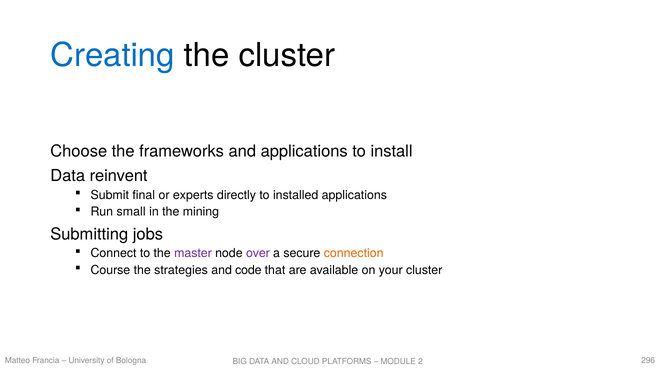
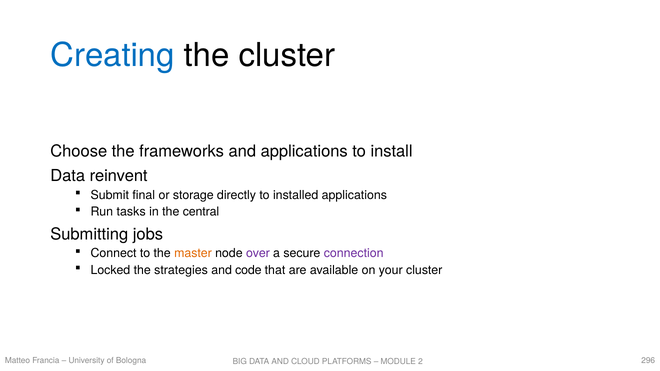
experts: experts -> storage (193, 195)
small: small -> tasks (131, 212)
mining: mining -> central (201, 212)
master colour: purple -> orange (193, 253)
connection colour: orange -> purple (354, 253)
Course: Course -> Locked (110, 270)
